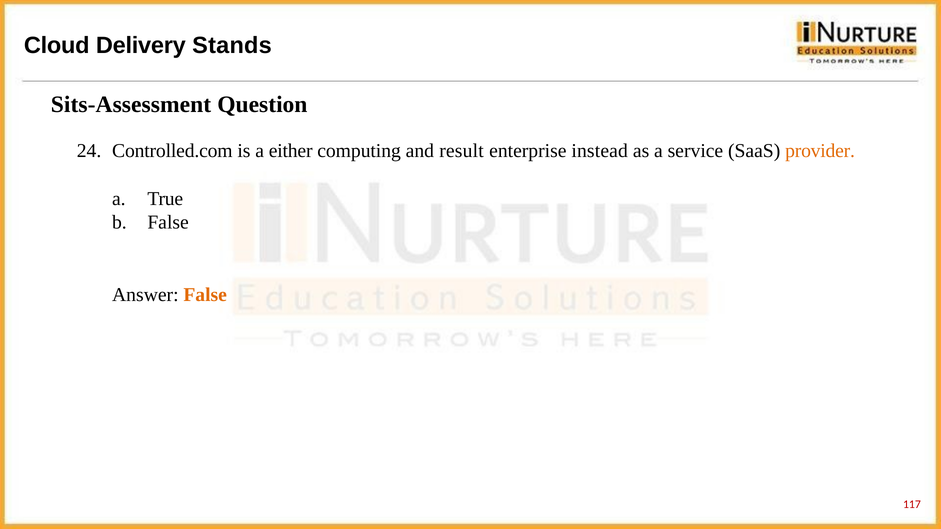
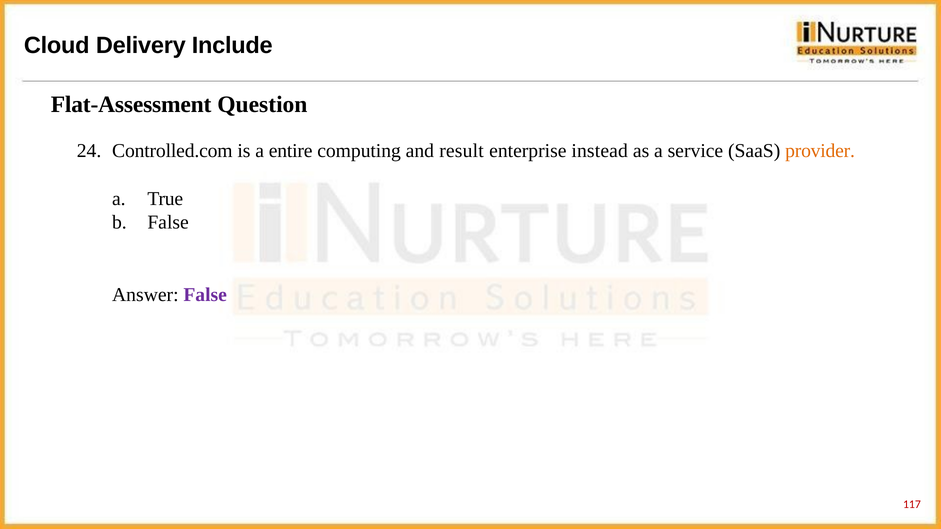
Stands: Stands -> Include (232, 45)
Sits-Assessment: Sits-Assessment -> Flat-Assessment (131, 104)
either: either -> entire (291, 151)
False colour: orange -> purple (205, 295)
